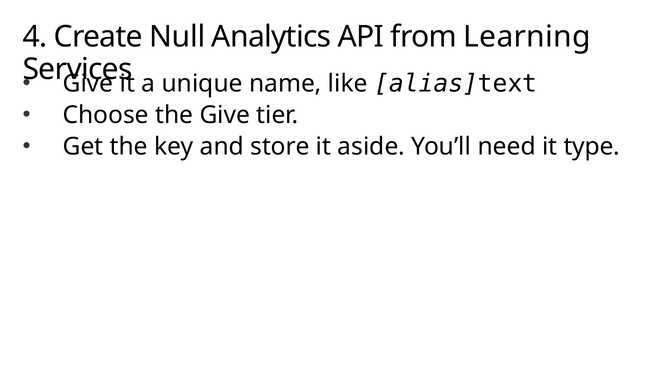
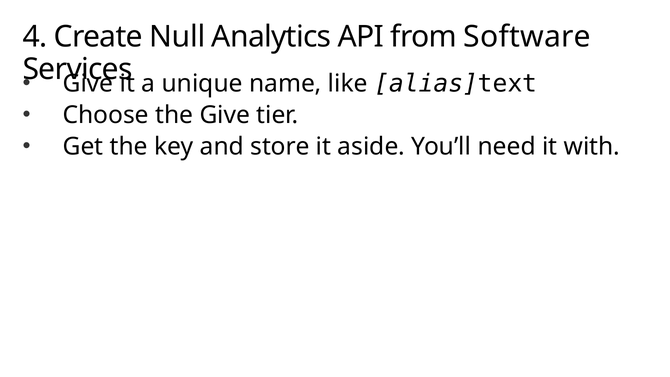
Learning: Learning -> Software (527, 37)
type: type -> with (592, 146)
